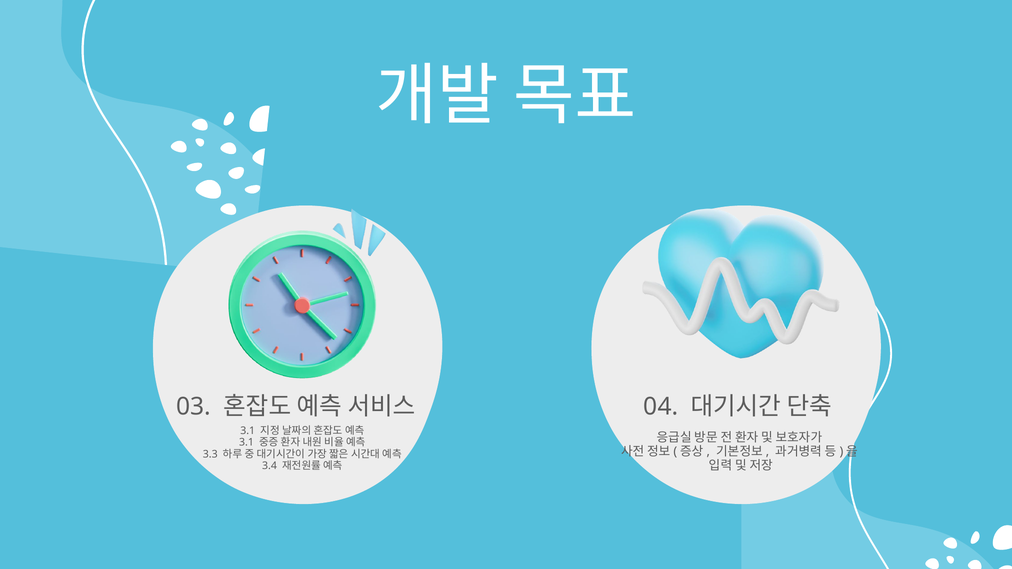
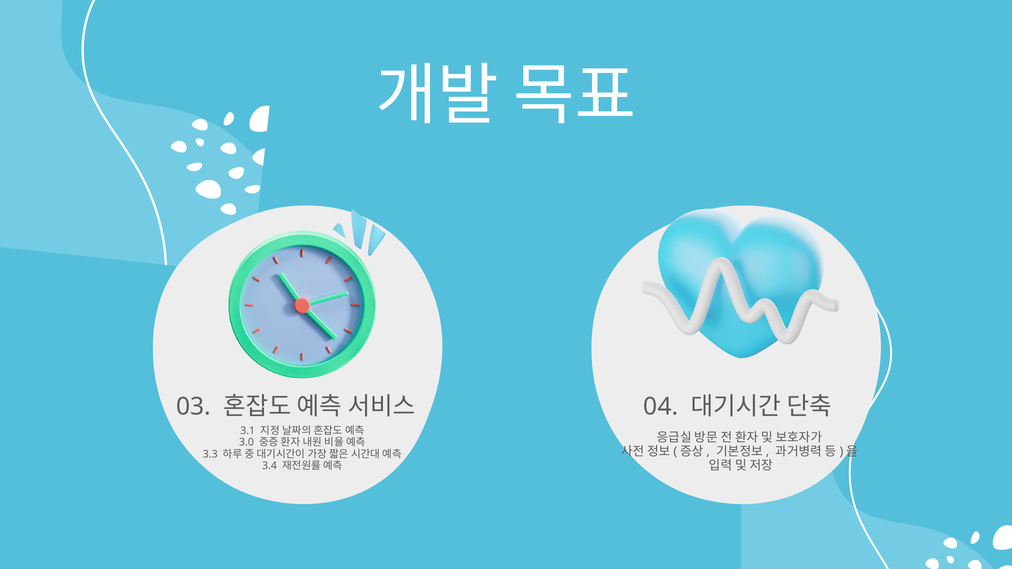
3.1: 3.1 -> 3.0 (247, 443)
